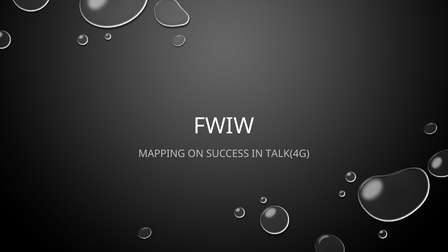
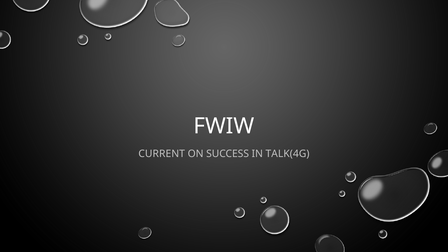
MAPPING: MAPPING -> CURRENT (162, 154)
